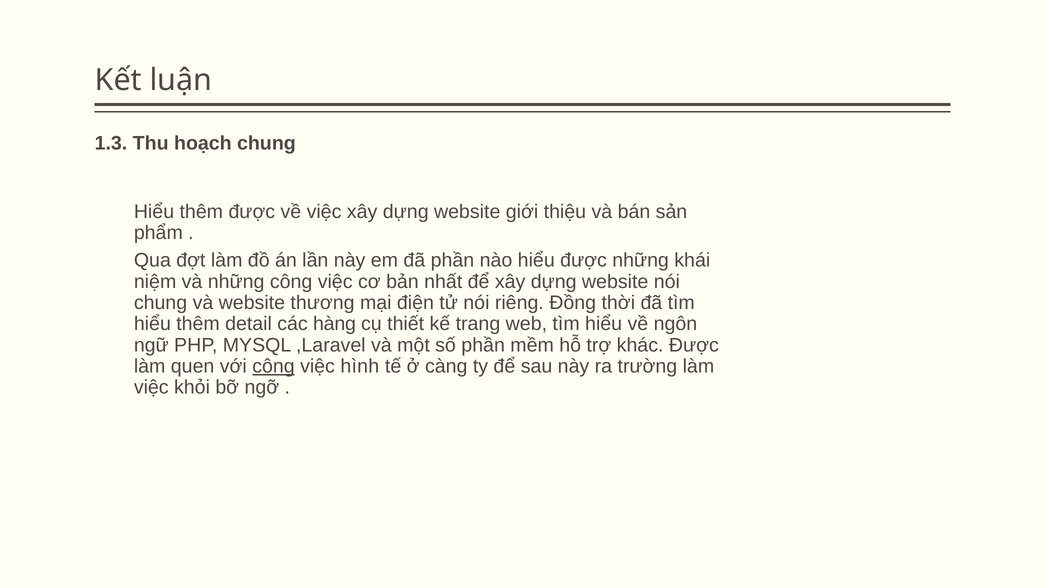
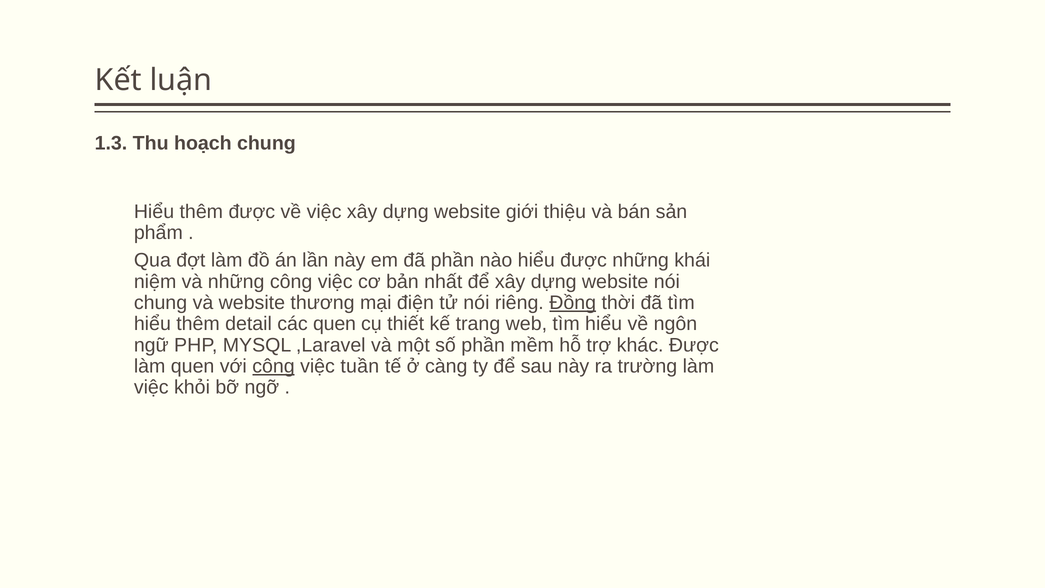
Đồng underline: none -> present (573, 303)
các hàng: hàng -> quen (335, 324)
hình: hình -> tuần (360, 366)
